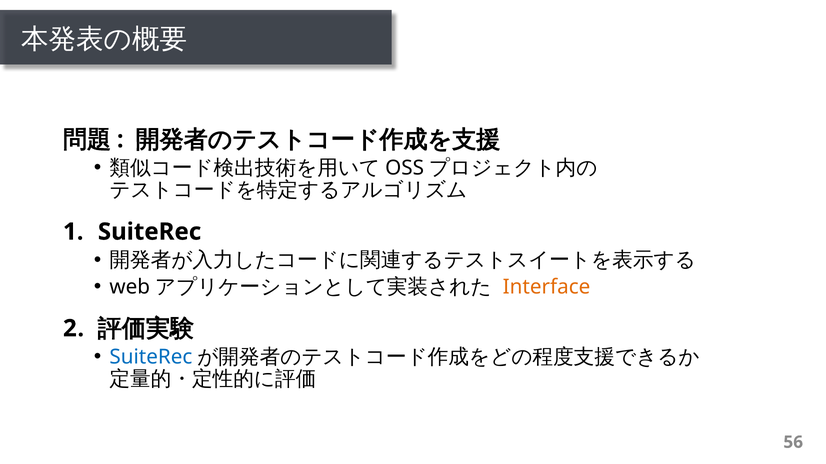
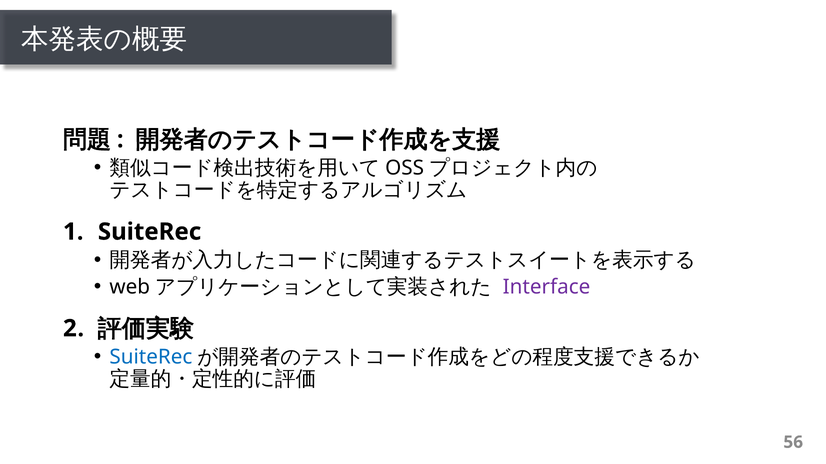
Interface colour: orange -> purple (547, 287)
